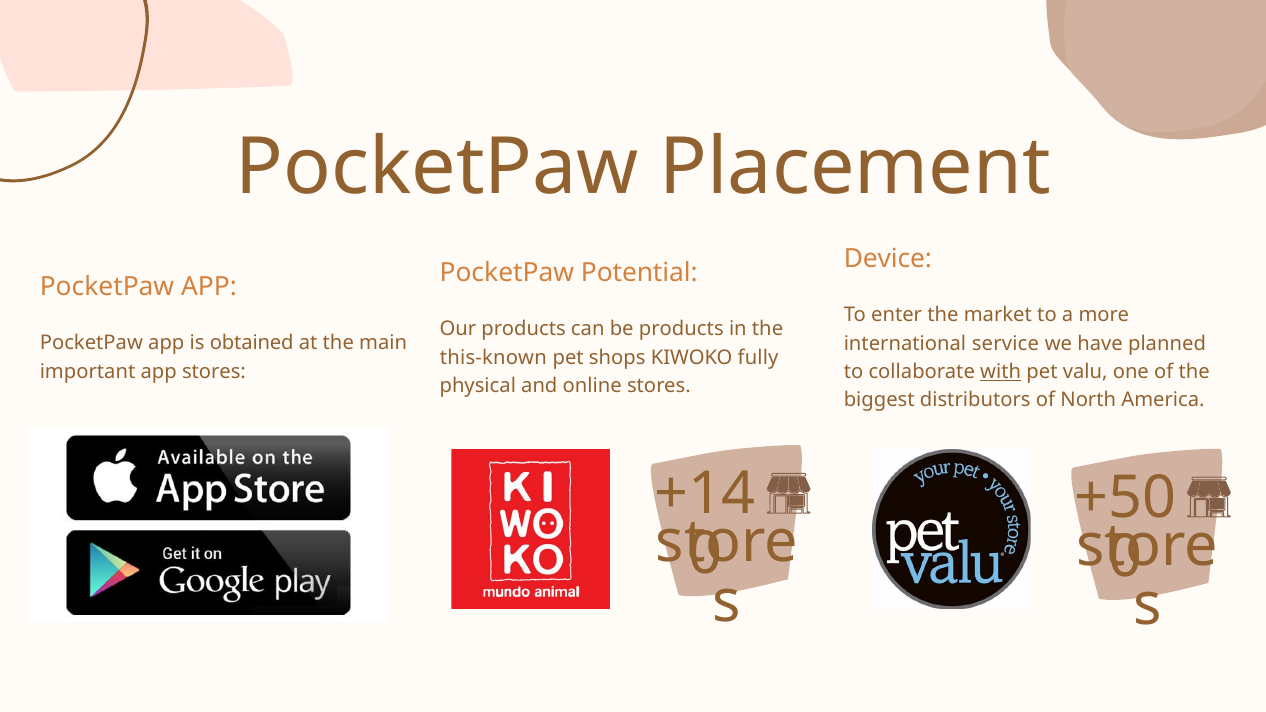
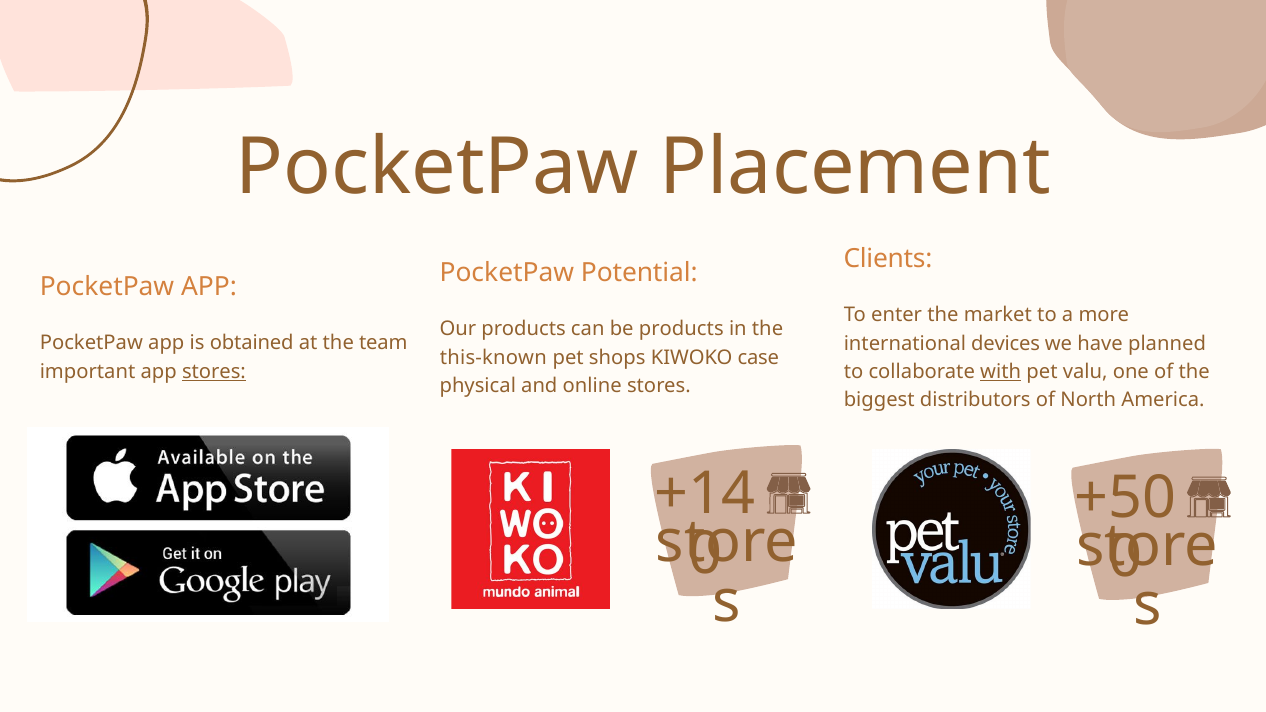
Device: Device -> Clients (888, 259)
main: main -> team (383, 343)
service: service -> devices (1006, 343)
fully: fully -> case (758, 357)
stores underline: none -> present (214, 372)
